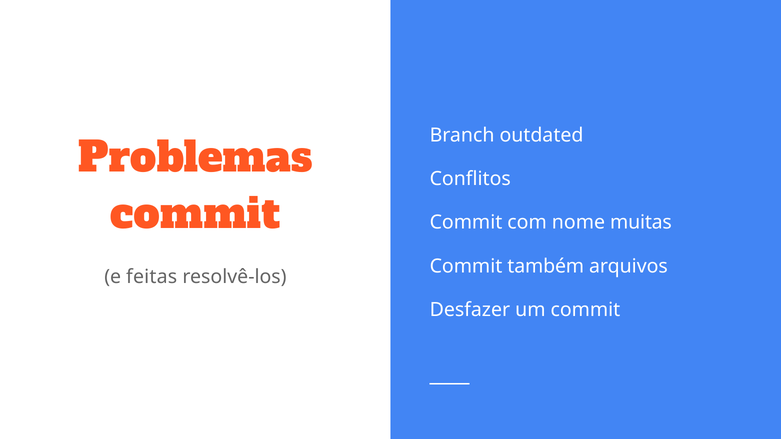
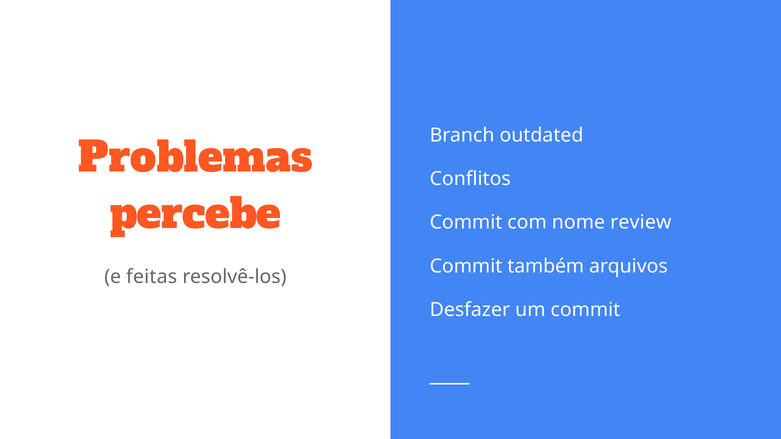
commit: commit -> percebe (196, 215)
muitas: muitas -> review (641, 223)
